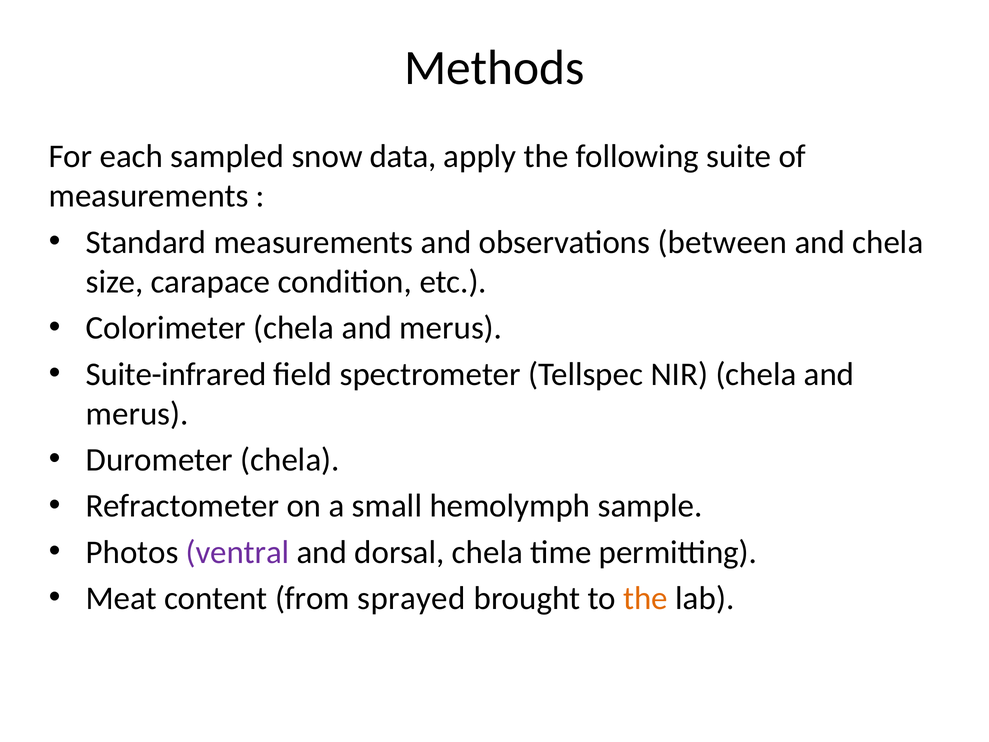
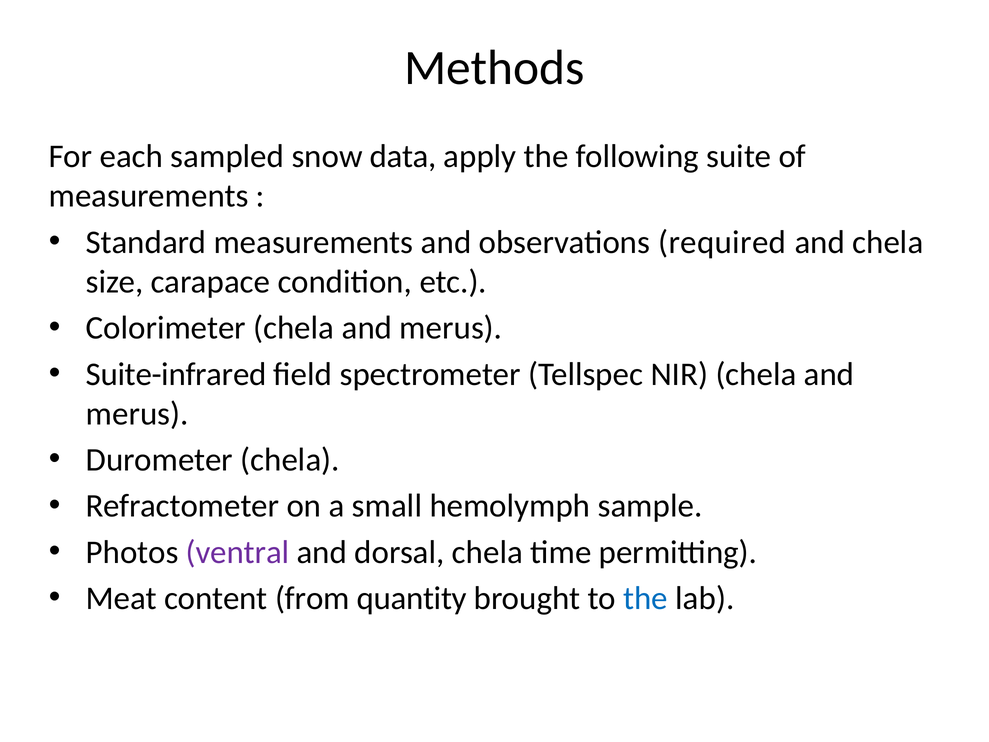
between: between -> required (722, 242)
sprayed: sprayed -> quantity (412, 598)
the colour: orange -> blue (646, 598)
